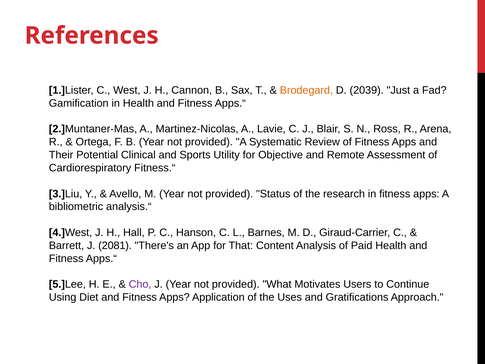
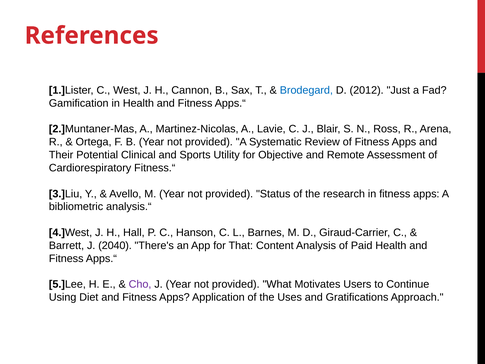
Brodegard colour: orange -> blue (306, 90)
2039: 2039 -> 2012 (367, 90)
2081: 2081 -> 2040 (115, 245)
